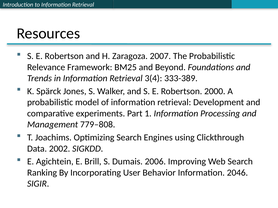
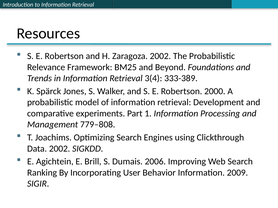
Zaragoza 2007: 2007 -> 2002 (160, 56)
2046: 2046 -> 2009 (237, 173)
